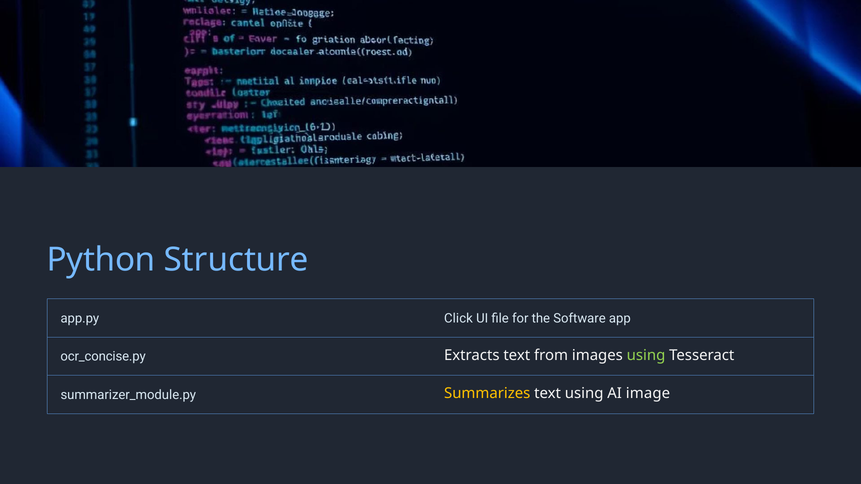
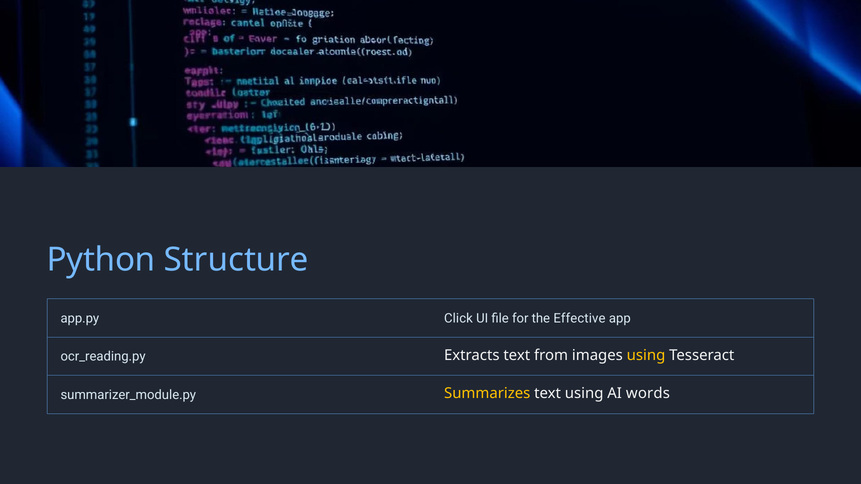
Software: Software -> Effective (579, 319)
ocr_concise.py: ocr_concise.py -> ocr_reading.py (103, 357)
using colour: light green -> yellow (646, 355)
image: image -> words (648, 394)
